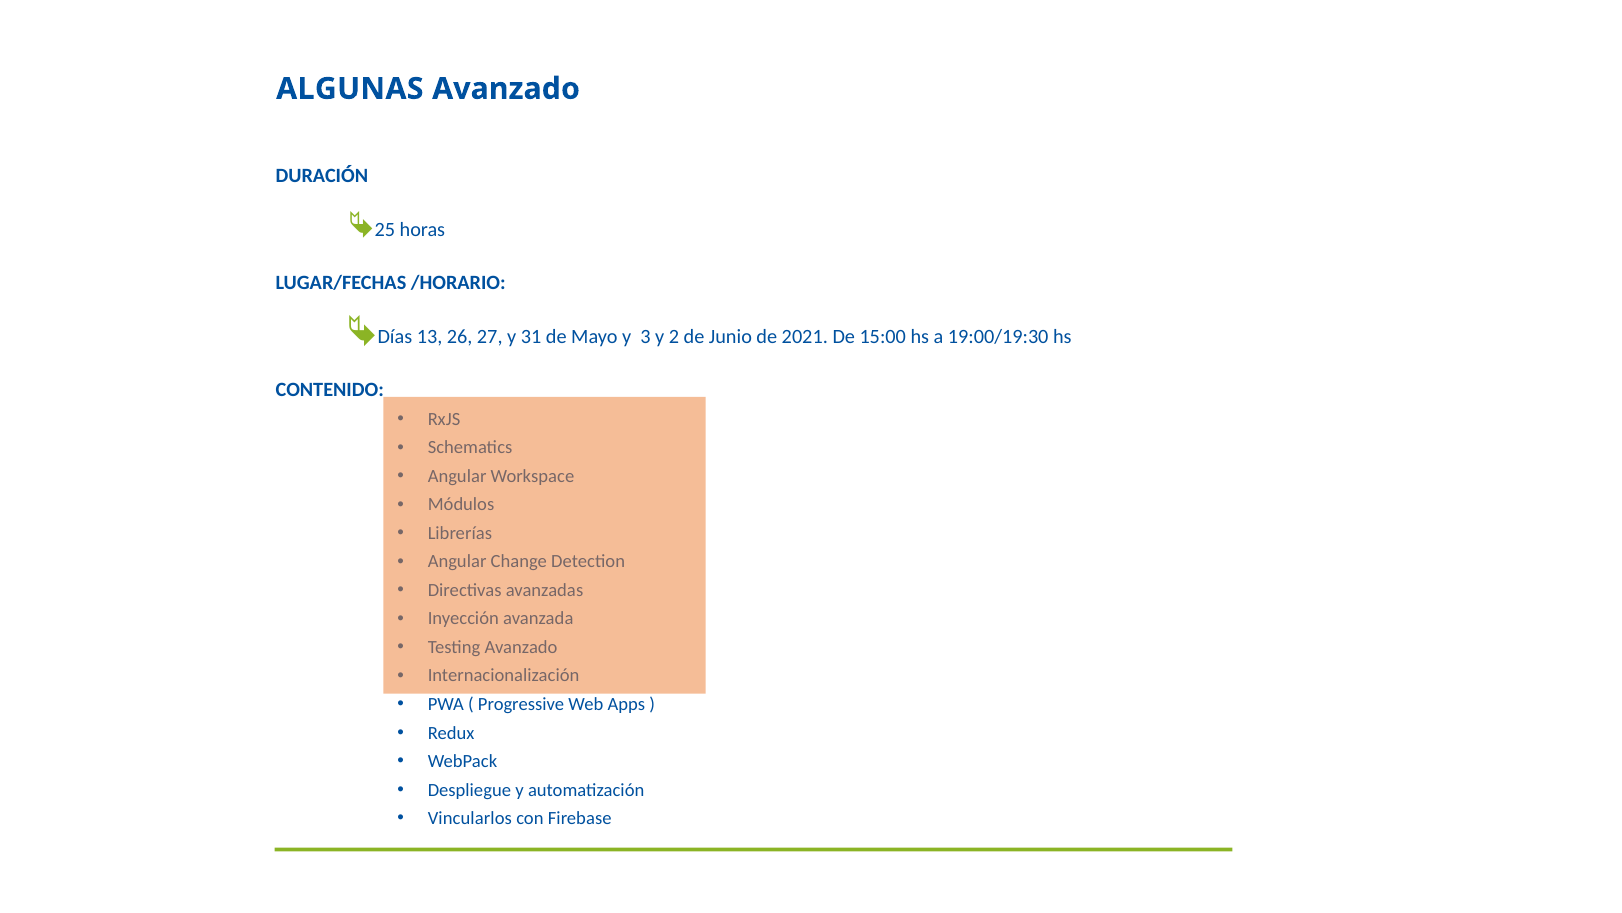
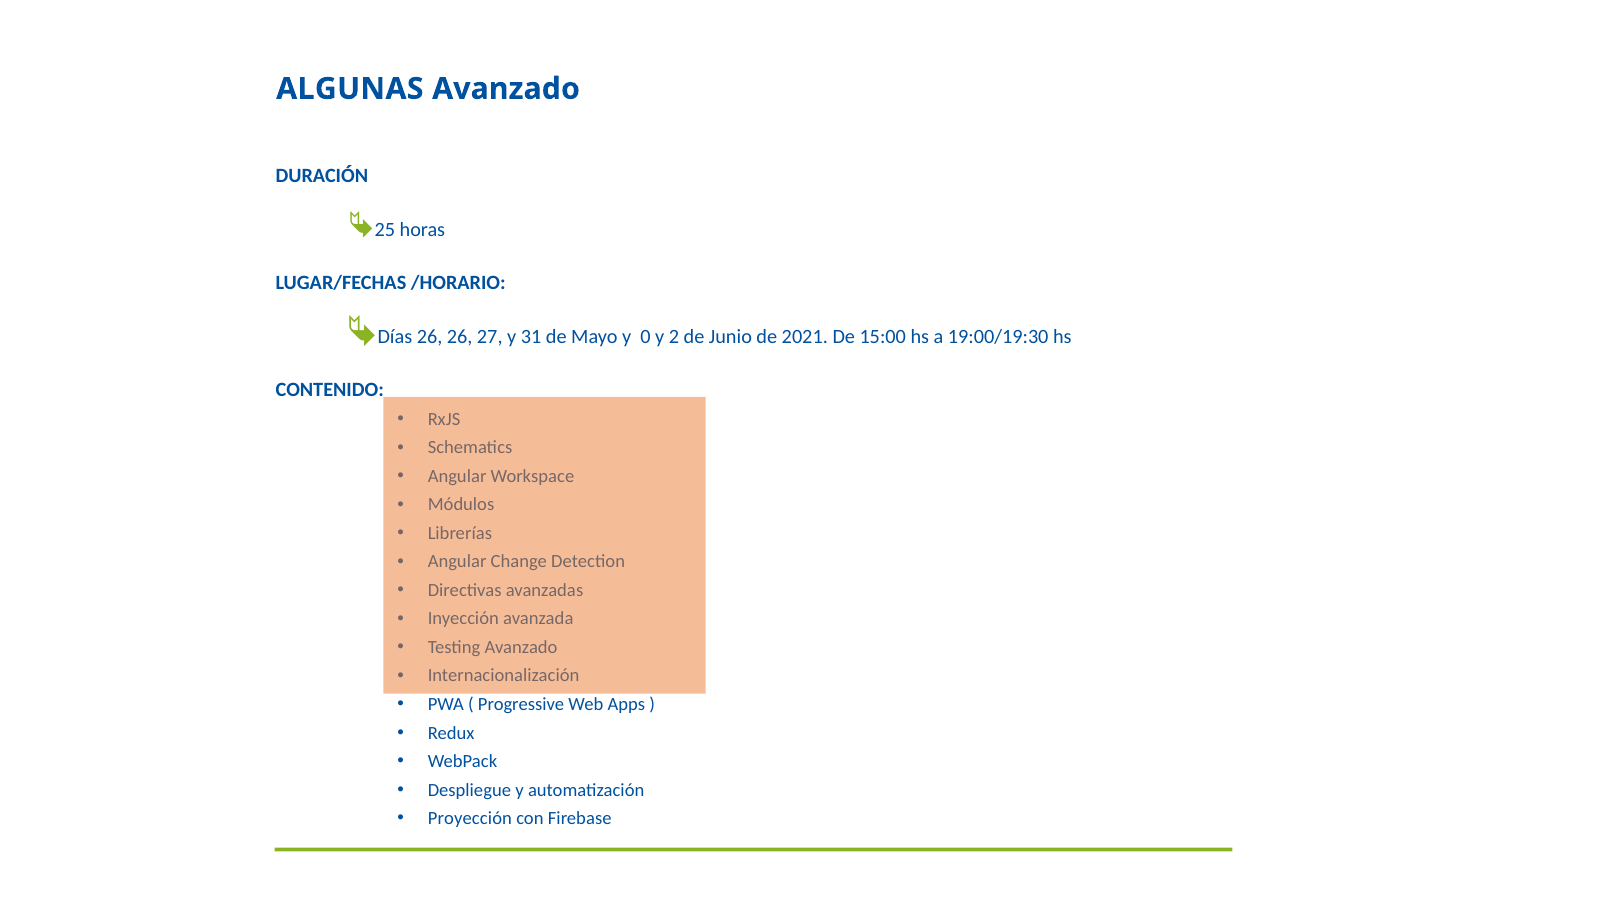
Días 13: 13 -> 26 (430, 336)
3: 3 -> 0 (646, 336)
Vincularlos: Vincularlos -> Proyección (470, 818)
